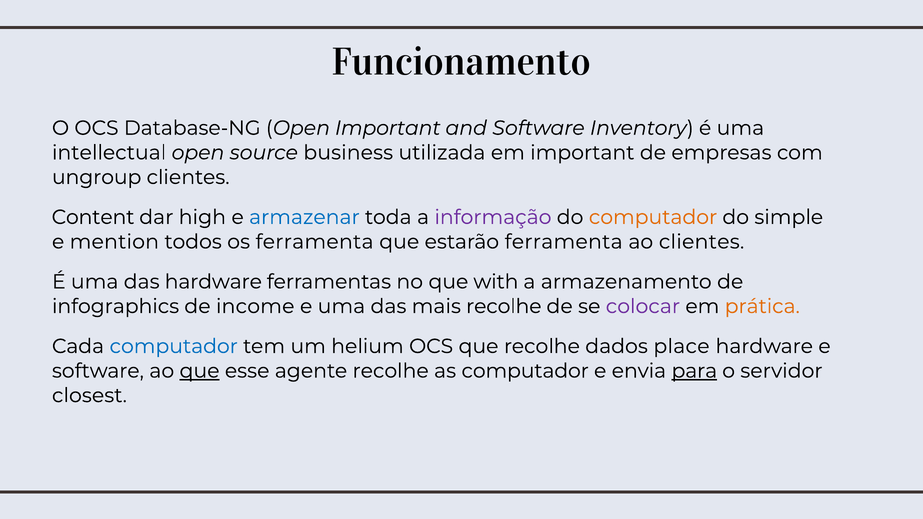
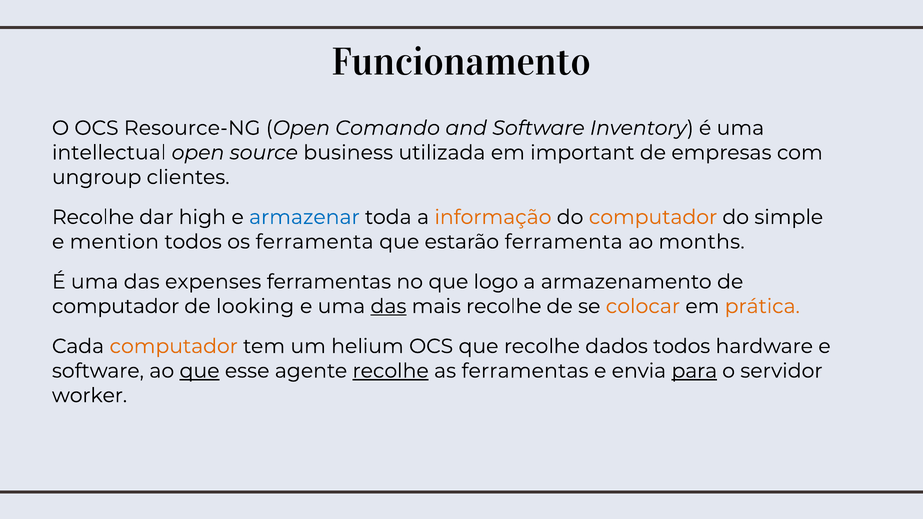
Database-NG: Database-NG -> Resource-NG (192, 128)
Open Important: Important -> Comando (388, 128)
Content: Content -> Recolhe (93, 217)
informação colour: purple -> orange (493, 217)
ao clientes: clientes -> months (702, 242)
das hardware: hardware -> expenses (213, 282)
with: with -> logo (496, 282)
infographics: infographics -> computador (116, 306)
income: income -> looking (255, 306)
das underline: none -> present (388, 306)
colocar colour: purple -> orange (643, 306)
computador colour: blue -> orange (174, 346)
dados place: place -> todos (682, 346)
recolhe underline: none -> present (391, 371)
as computador: computador -> ferramentas (525, 371)
closest: closest -> worker (90, 396)
